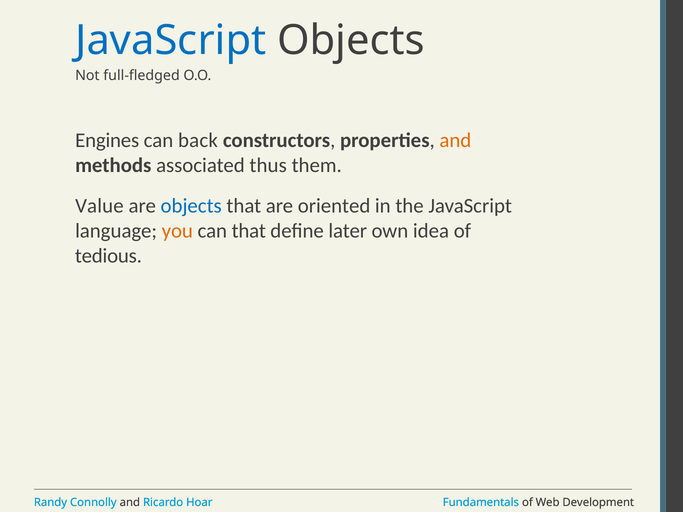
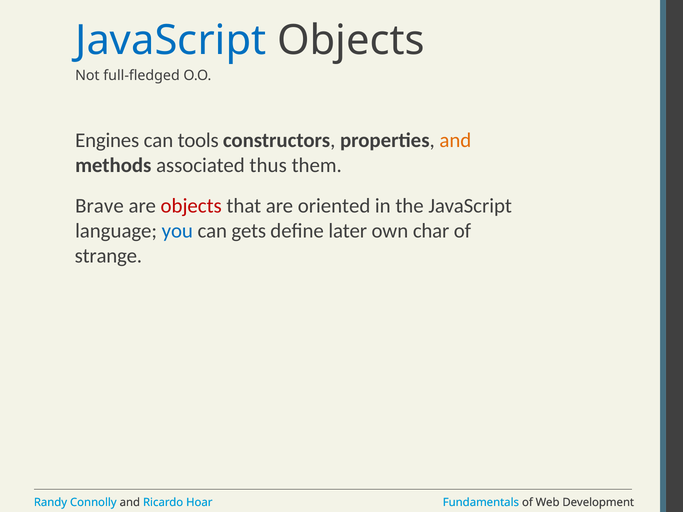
back: back -> tools (198, 140)
Value: Value -> Brave (99, 206)
objects colour: blue -> red (191, 206)
you colour: orange -> blue (177, 231)
can that: that -> gets (249, 231)
idea: idea -> char (431, 231)
tedious: tedious -> strange (108, 256)
